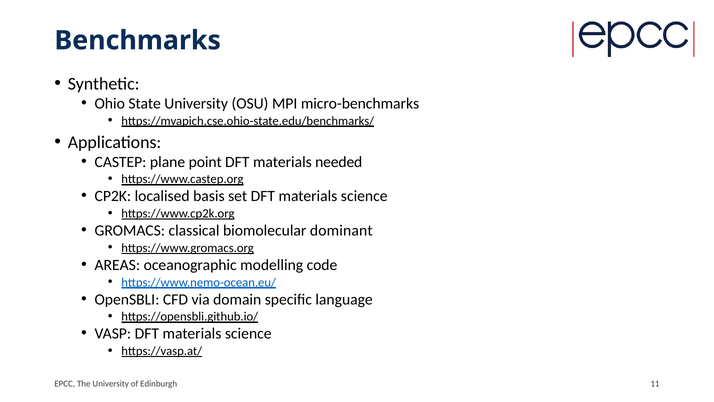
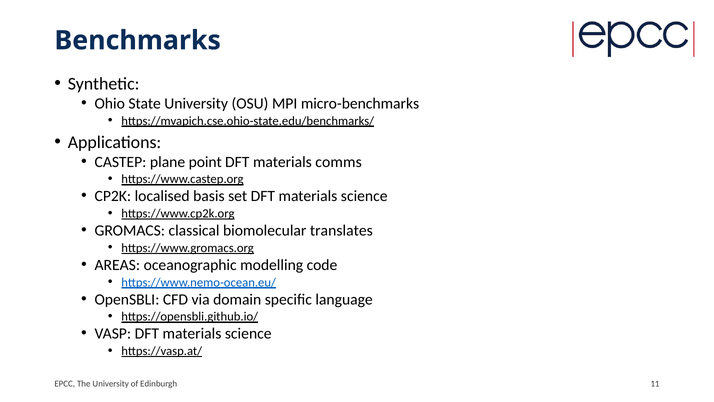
needed: needed -> comms (339, 162)
dominant: dominant -> translates (341, 230)
